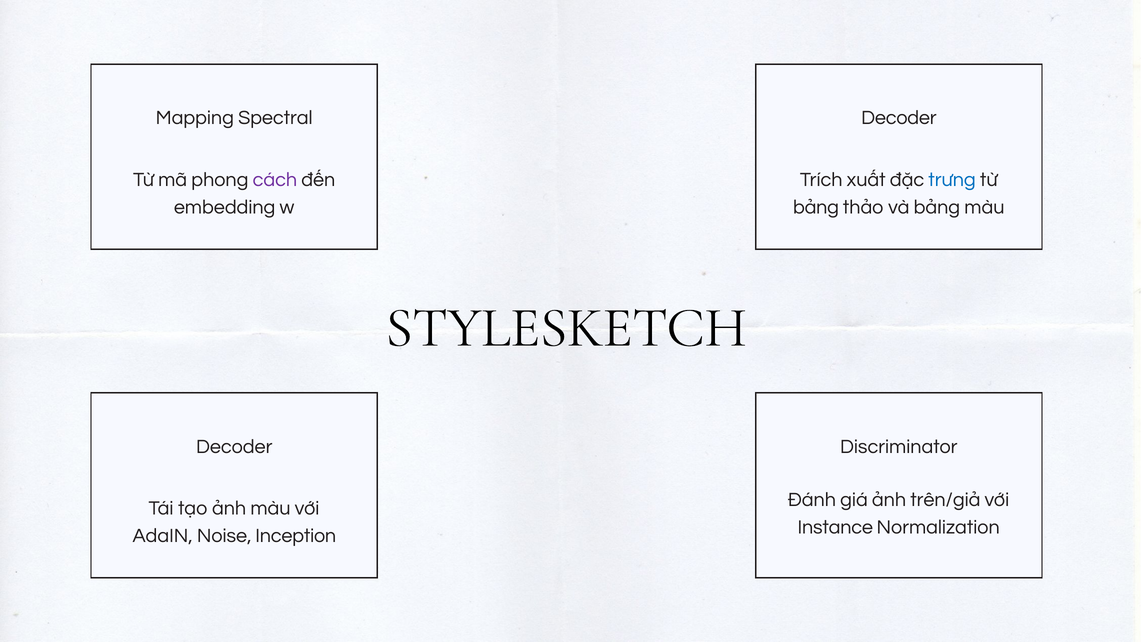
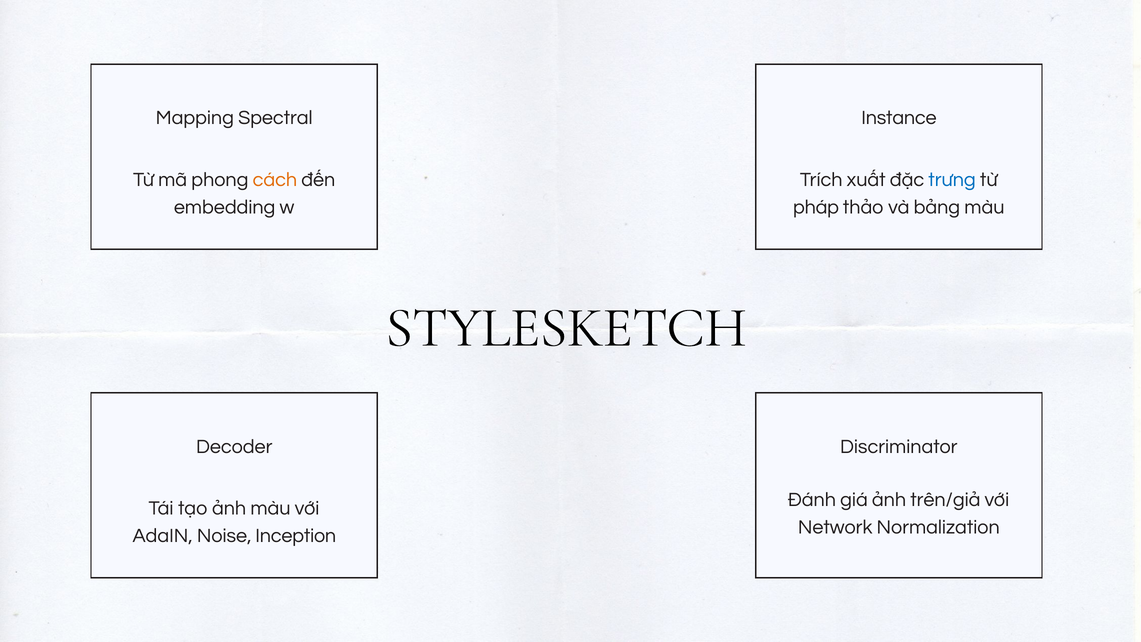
Decoder: Decoder -> Instance (899, 118)
cách colour: purple -> orange (275, 180)
bảng: bảng -> pháp (816, 207)
Instance: Instance -> Network (835, 527)
